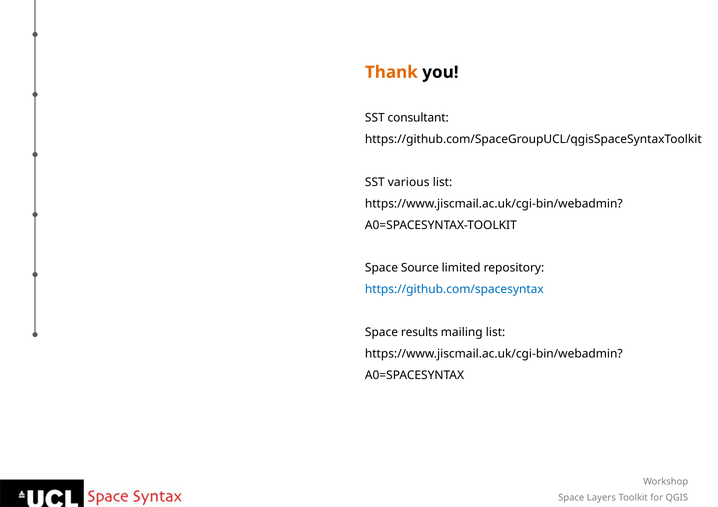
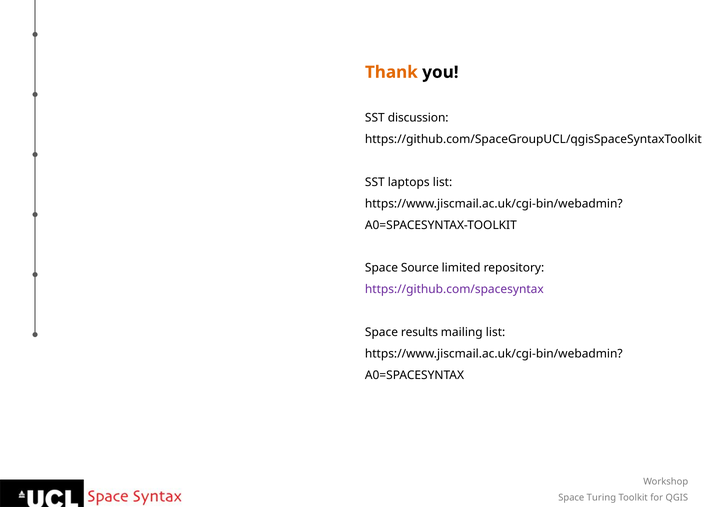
consultant: consultant -> discussion (418, 118)
various: various -> laptops (409, 182)
https://github.com/spacesyntax colour: blue -> purple (454, 290)
Layers: Layers -> Turing (601, 498)
